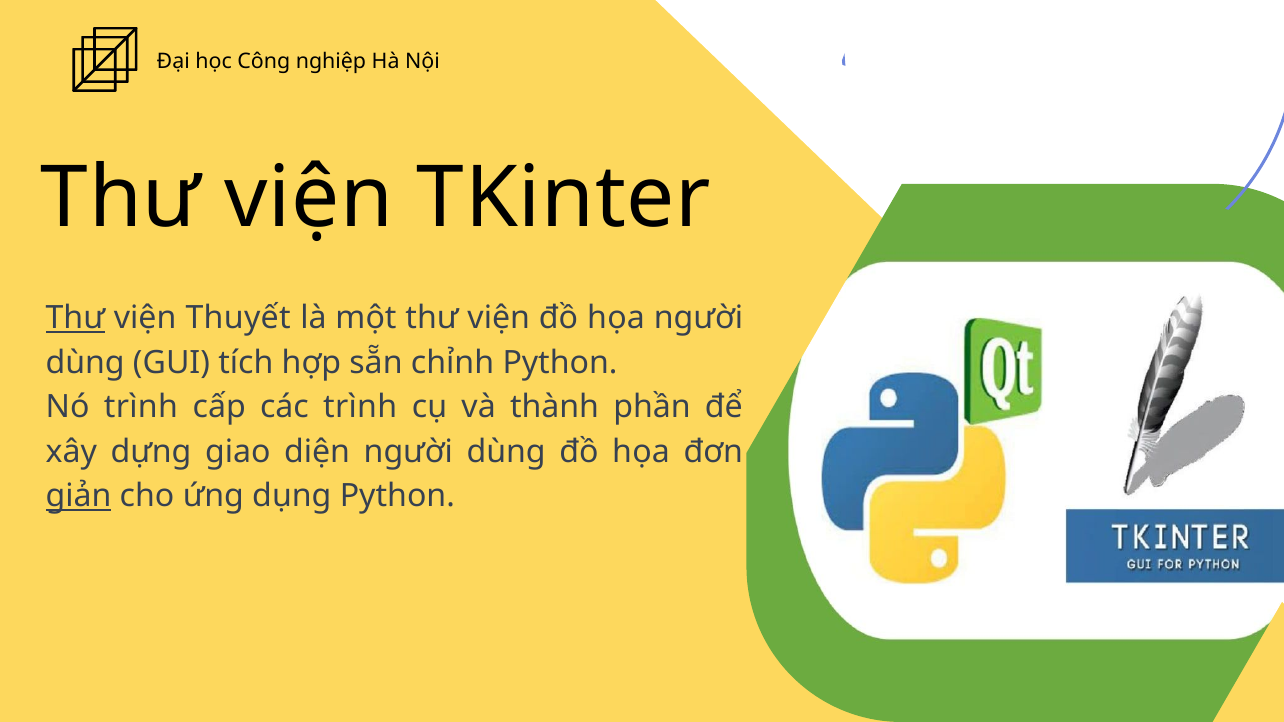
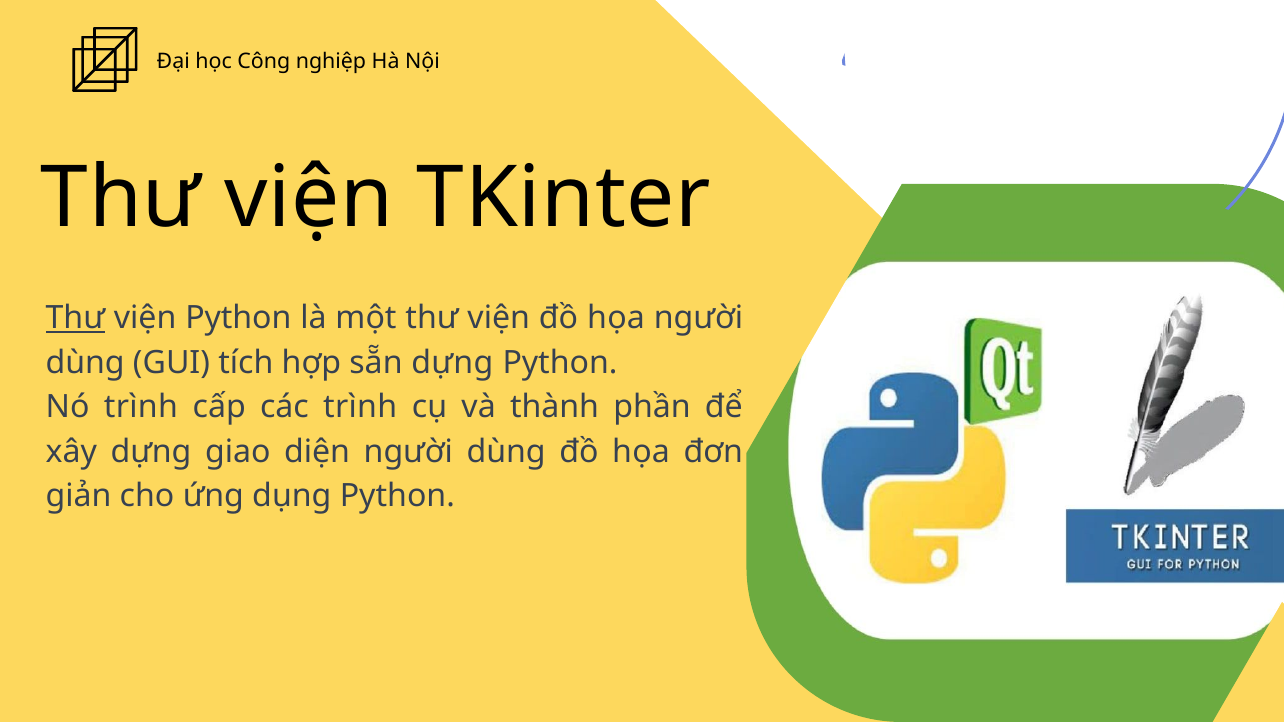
viện Thuyết: Thuyết -> Python (238, 318)
sẵn chỉnh: chỉnh -> dựng (452, 363)
giản underline: present -> none (79, 496)
